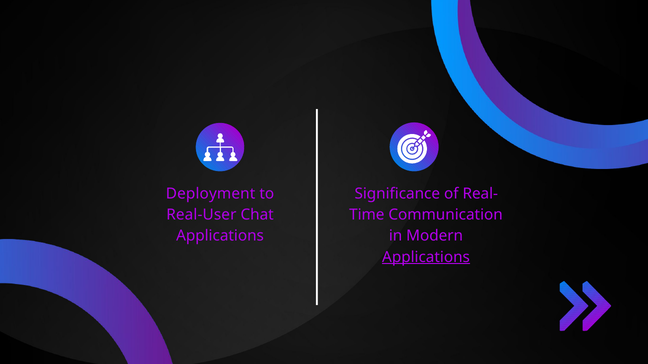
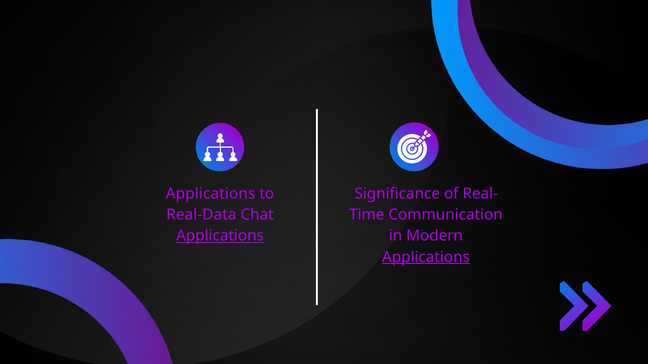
Deployment: Deployment -> Applications (211, 194)
Real-User: Real-User -> Real-Data (201, 215)
Applications underline: none -> present (220, 236)
